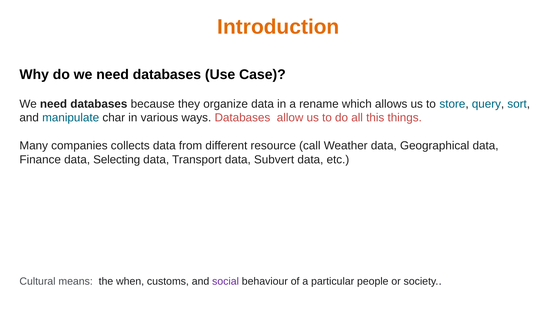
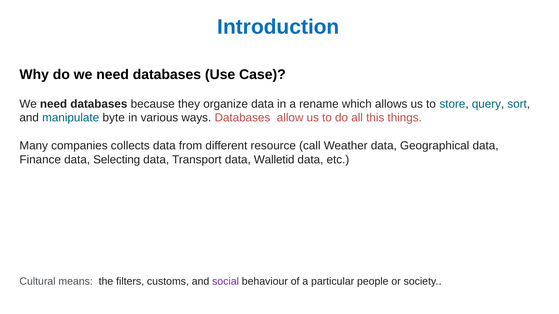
Introduction colour: orange -> blue (278, 27)
char: char -> byte (114, 118)
Subvert: Subvert -> Walletid (274, 160)
when: when -> filters (130, 282)
